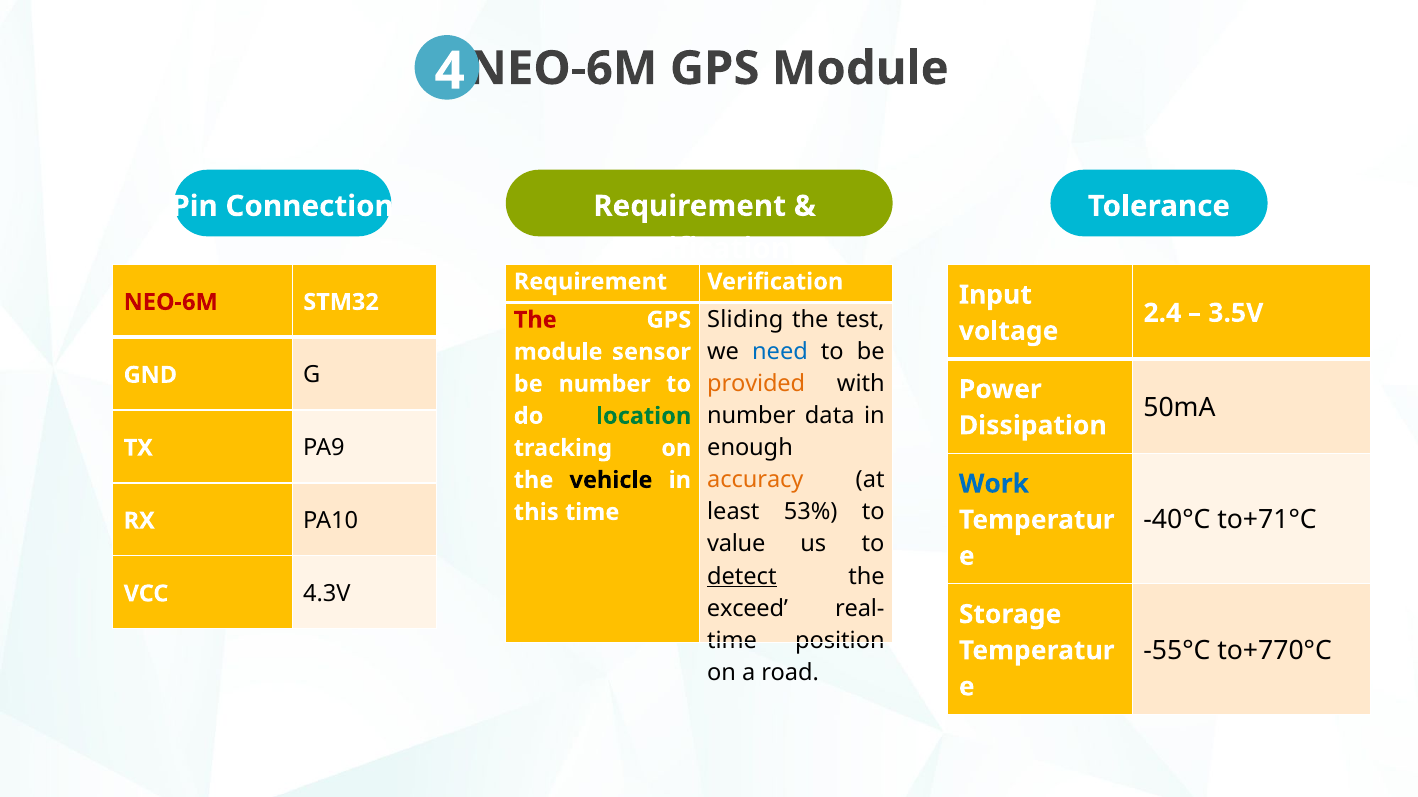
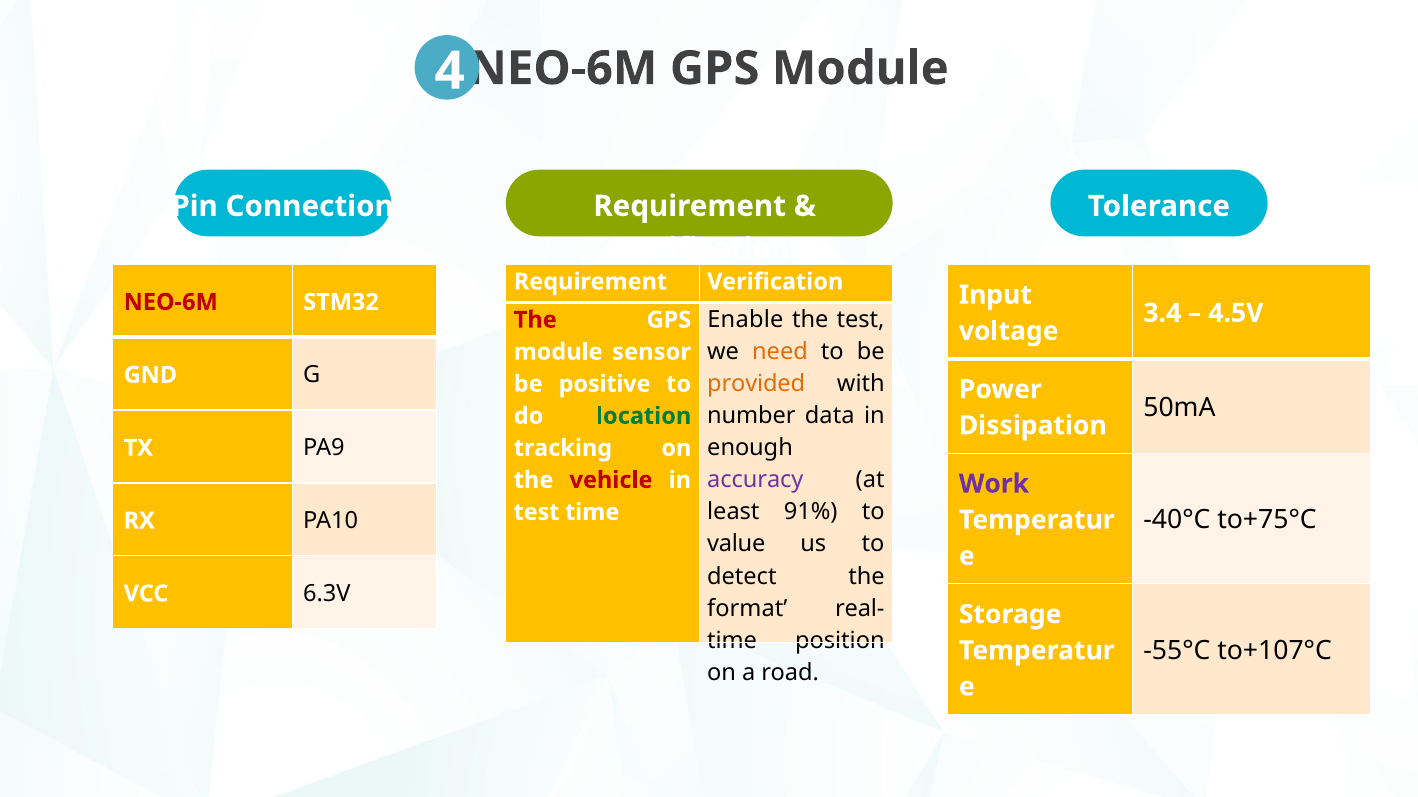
2.4: 2.4 -> 3.4 (1162, 313)
3.5V: 3.5V -> 4.5V (1236, 313)
Sliding: Sliding -> Enable (745, 320)
need colour: blue -> orange (780, 352)
be number: number -> positive (605, 384)
accuracy colour: orange -> purple (755, 480)
vehicle colour: black -> red (611, 480)
Work colour: blue -> purple (994, 484)
53%: 53% -> 91% (811, 513)
this: this -> test (536, 513)
to+71°C: to+71°C -> to+75°C (1267, 520)
detect underline: present -> none (742, 577)
4.3V: 4.3V -> 6.3V (327, 594)
exceed: exceed -> format (747, 609)
to+770°C: to+770°C -> to+107°C (1275, 651)
